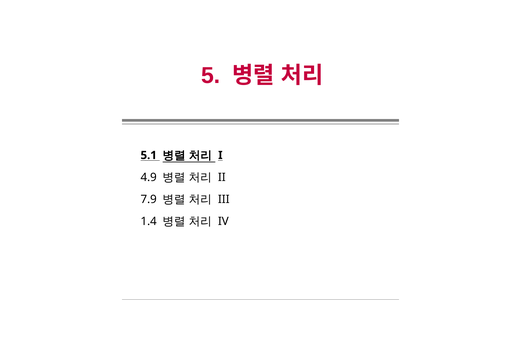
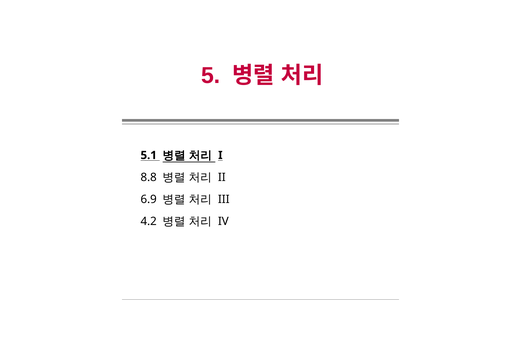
4.9: 4.9 -> 8.8 (149, 177)
7.9: 7.9 -> 6.9 (149, 199)
1.4: 1.4 -> 4.2 (149, 221)
